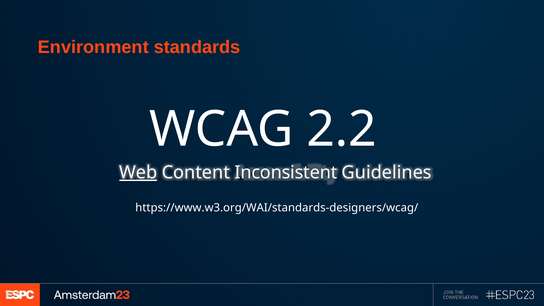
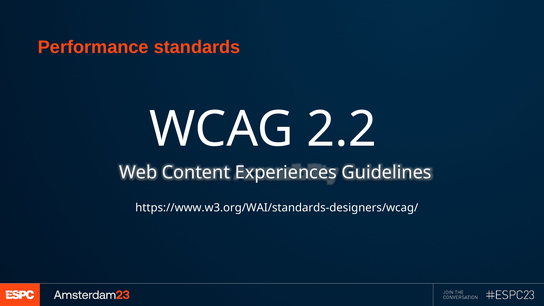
Environment: Environment -> Performance (93, 47)
Web underline: present -> none (138, 173)
Inconsistent: Inconsistent -> Experiences (286, 173)
